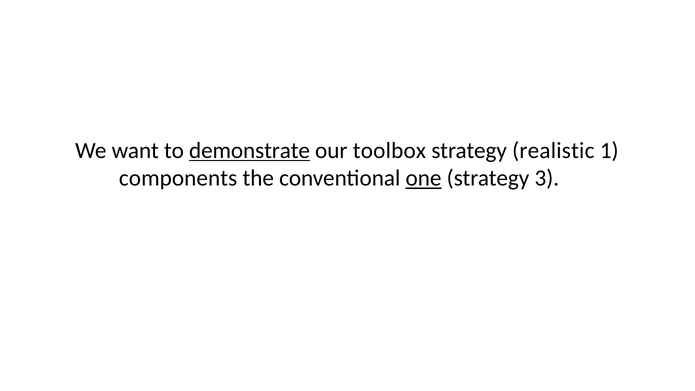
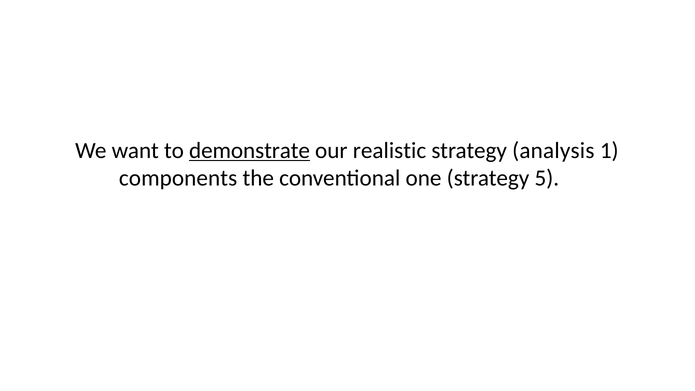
toolbox: toolbox -> realistic (390, 150)
realistic: realistic -> analysis (553, 150)
one underline: present -> none (423, 178)
3: 3 -> 5 (547, 178)
